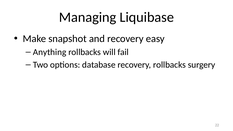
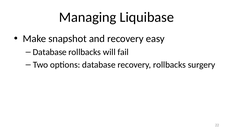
Anything: Anything -> Database (50, 52)
